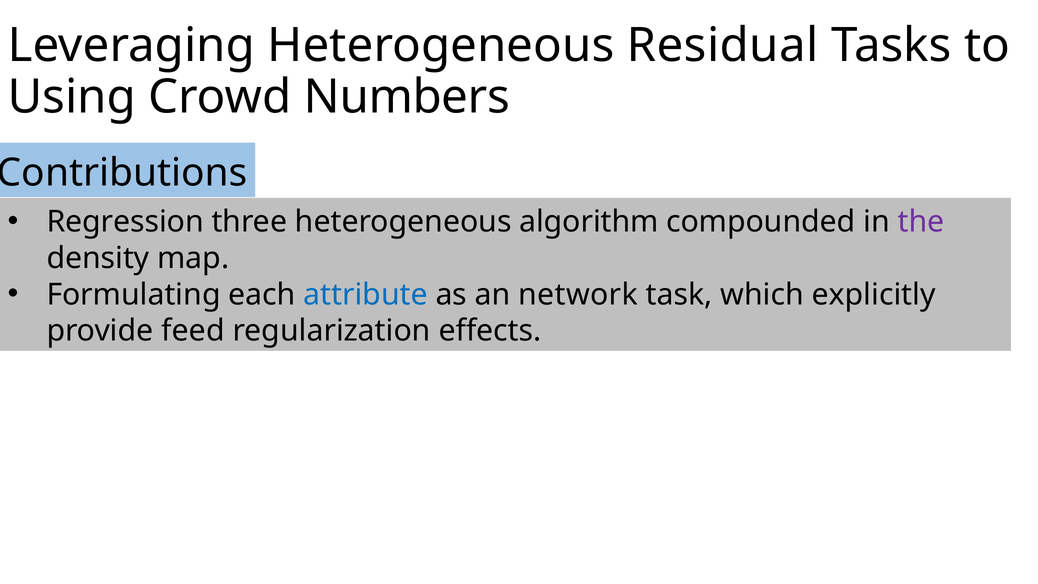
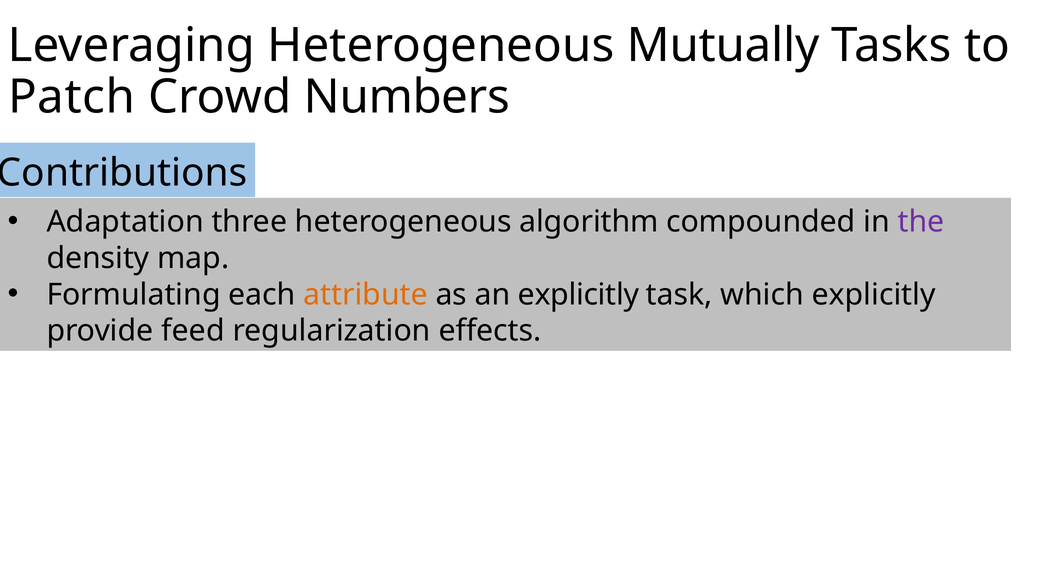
Residual: Residual -> Mutually (723, 45)
Using: Using -> Patch (72, 97)
Regression: Regression -> Adaptation (125, 222)
attribute colour: blue -> orange (366, 295)
an network: network -> explicitly (578, 295)
